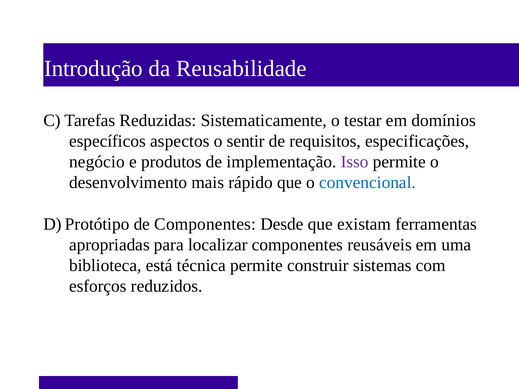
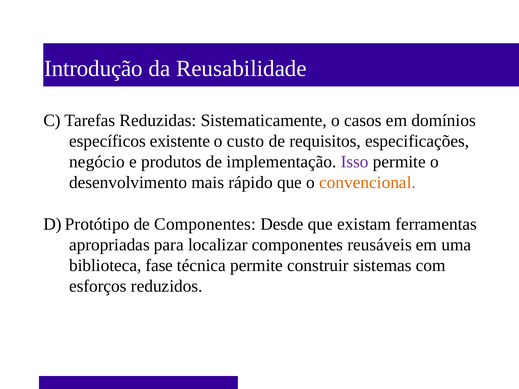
testar: testar -> casos (363, 120)
aspectos: aspectos -> existente (180, 141)
sentir: sentir -> custo (246, 141)
convencional colour: blue -> orange (368, 183)
está: está -> fase (159, 266)
